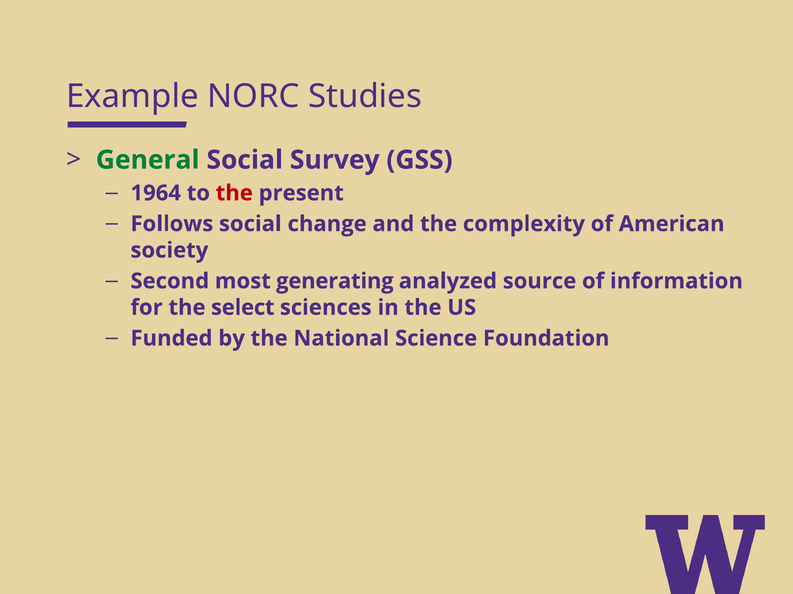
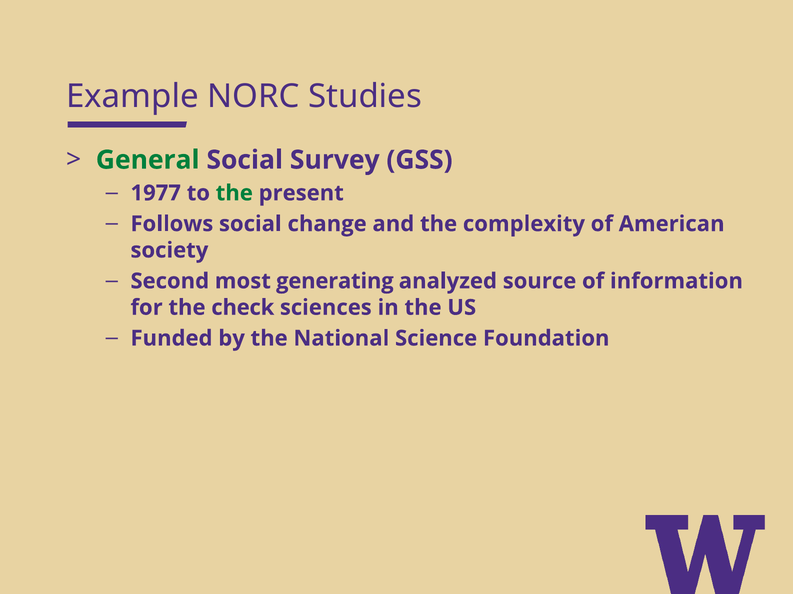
1964: 1964 -> 1977 (156, 193)
the colour: red -> green (234, 193)
select: select -> check (243, 308)
